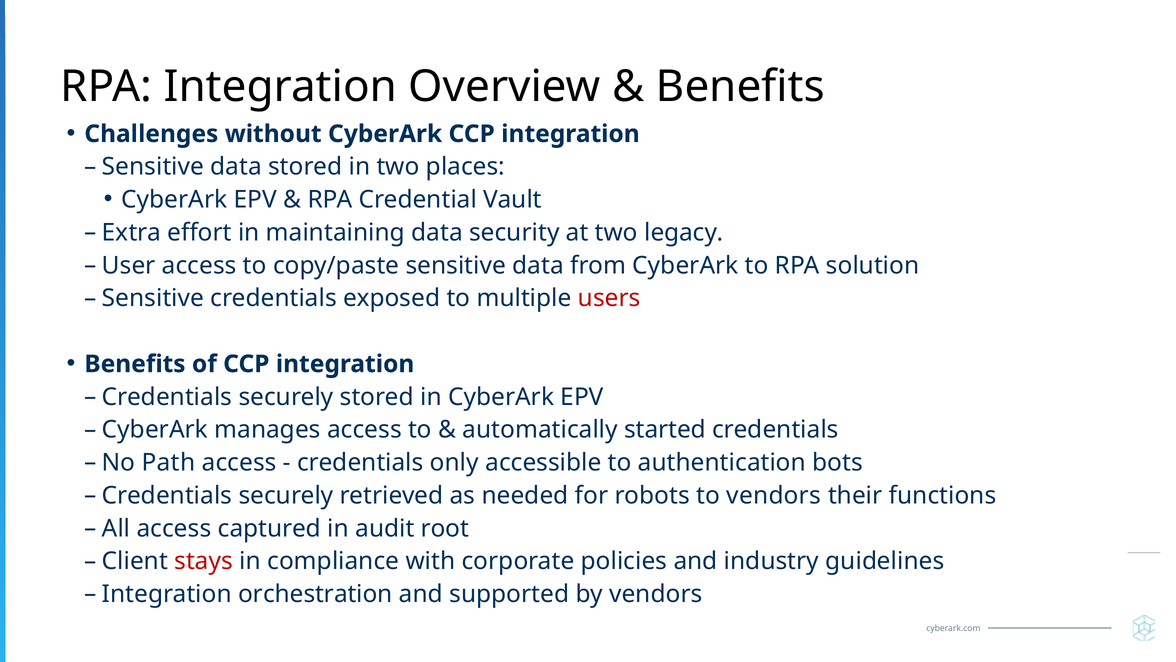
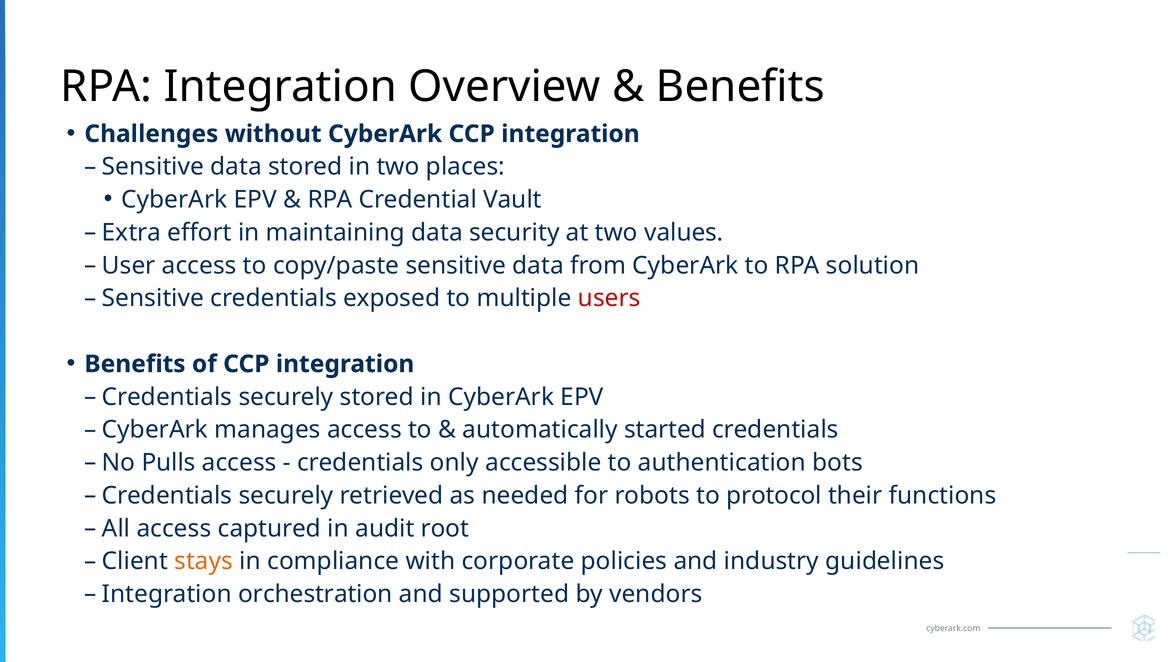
legacy: legacy -> values (684, 232)
Path: Path -> Pulls (169, 462)
to vendors: vendors -> protocol (774, 495)
stays colour: red -> orange (204, 561)
